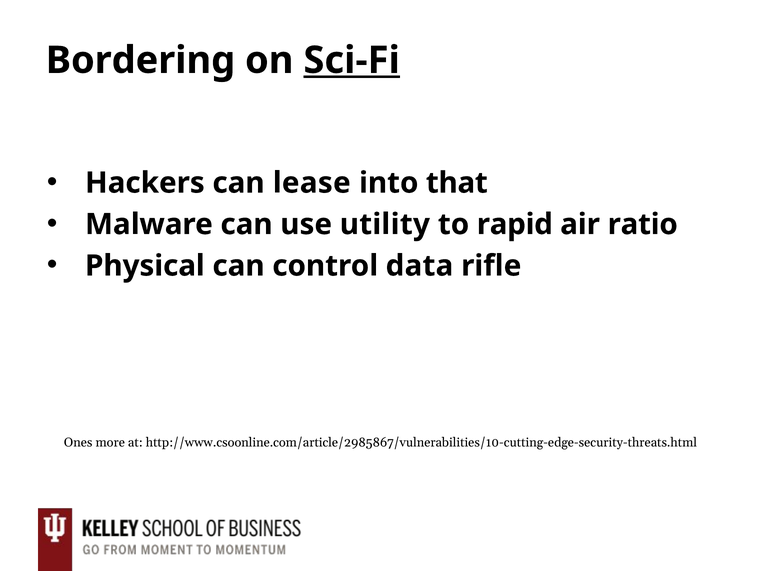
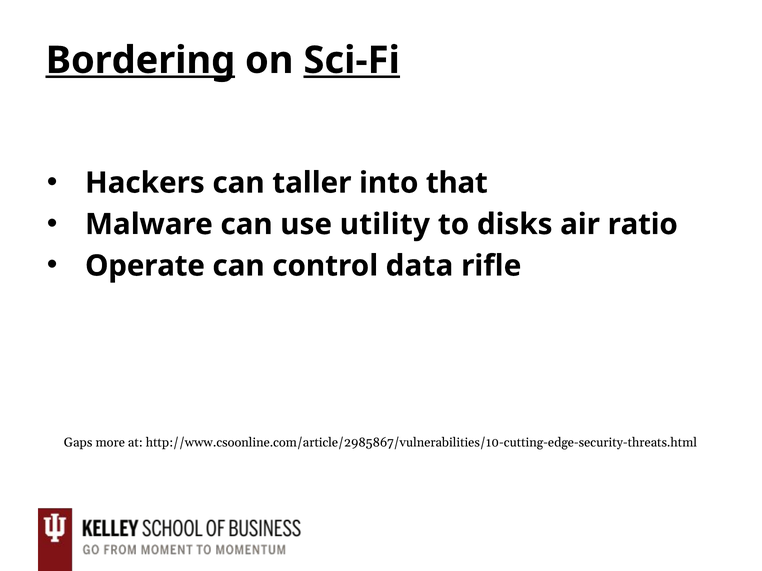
Bordering underline: none -> present (140, 60)
lease: lease -> taller (312, 183)
rapid: rapid -> disks (515, 225)
Physical: Physical -> Operate (145, 266)
Ones: Ones -> Gaps (78, 443)
